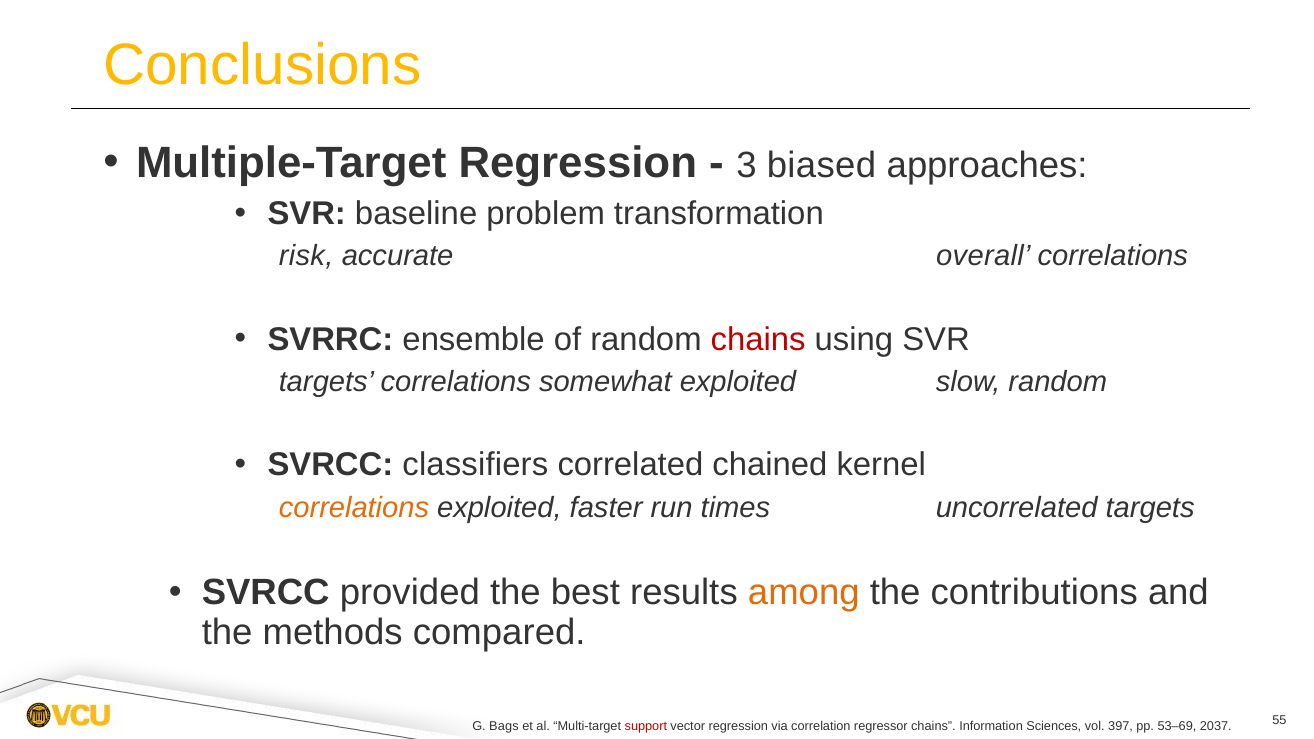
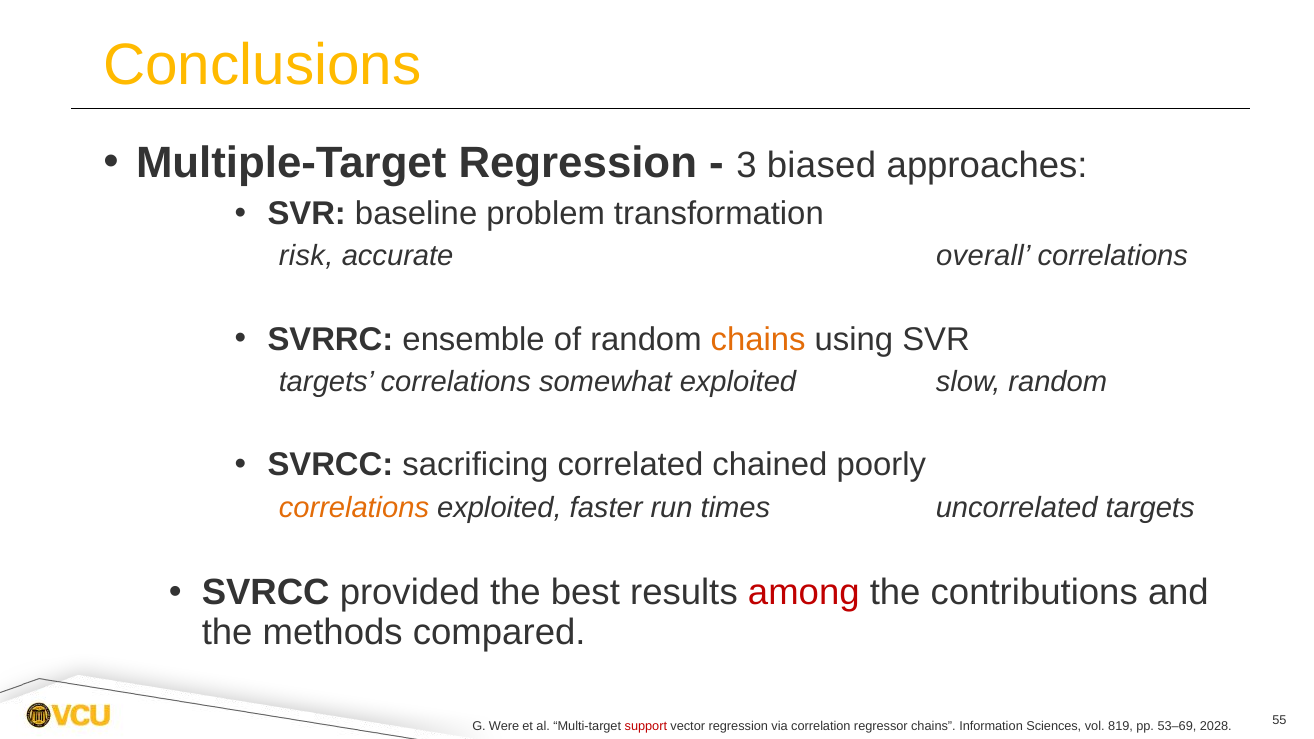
chains colour: red -> orange (758, 339)
classifiers: classifiers -> sacrificing (475, 465)
kernel: kernel -> poorly (881, 465)
among colour: orange -> red (804, 593)
Bags: Bags -> Were (504, 726)
397: 397 -> 819 (1121, 726)
2037: 2037 -> 2028 (1216, 726)
